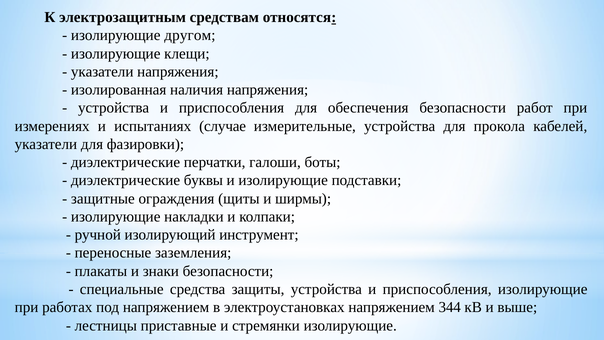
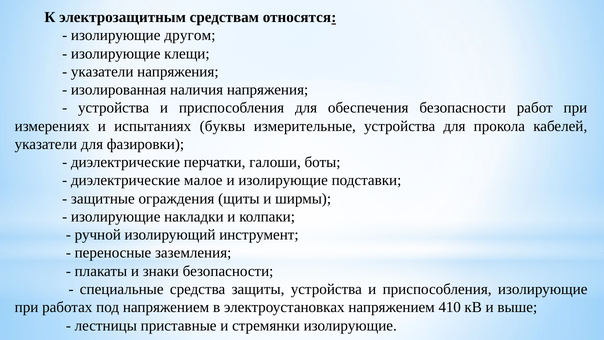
случае: случае -> буквы (222, 126)
буквы: буквы -> малое (203, 180)
344: 344 -> 410 (450, 307)
